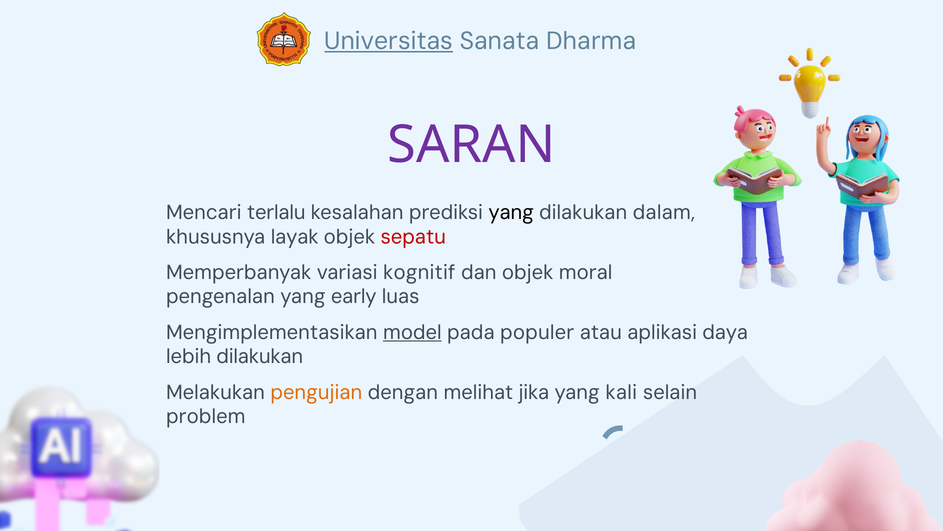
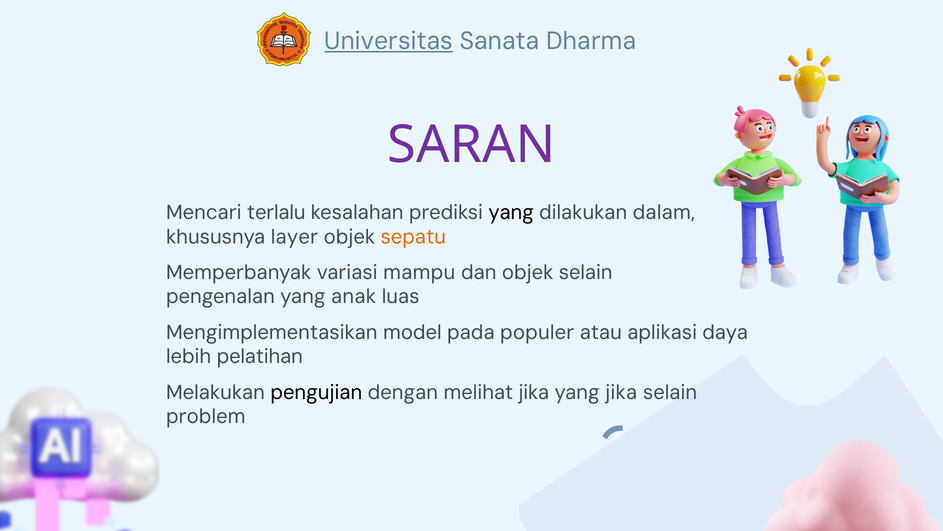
layak: layak -> layer (294, 237)
sepatu colour: red -> orange (413, 237)
kognitif: kognitif -> mampu (419, 272)
objek moral: moral -> selain (586, 272)
early: early -> anak (354, 296)
model underline: present -> none (412, 332)
lebih dilakukan: dilakukan -> pelatihan (260, 356)
pengujian colour: orange -> black (316, 392)
yang kali: kali -> jika (621, 392)
